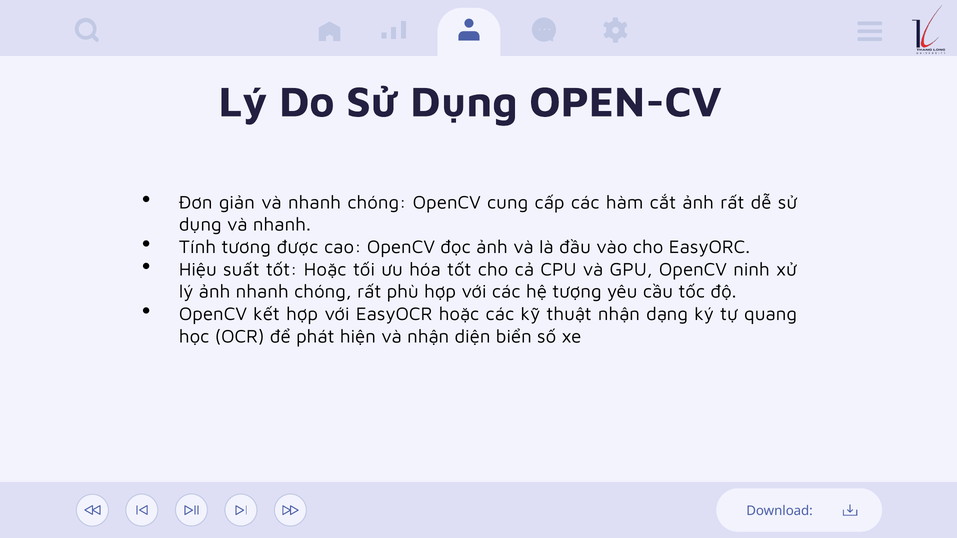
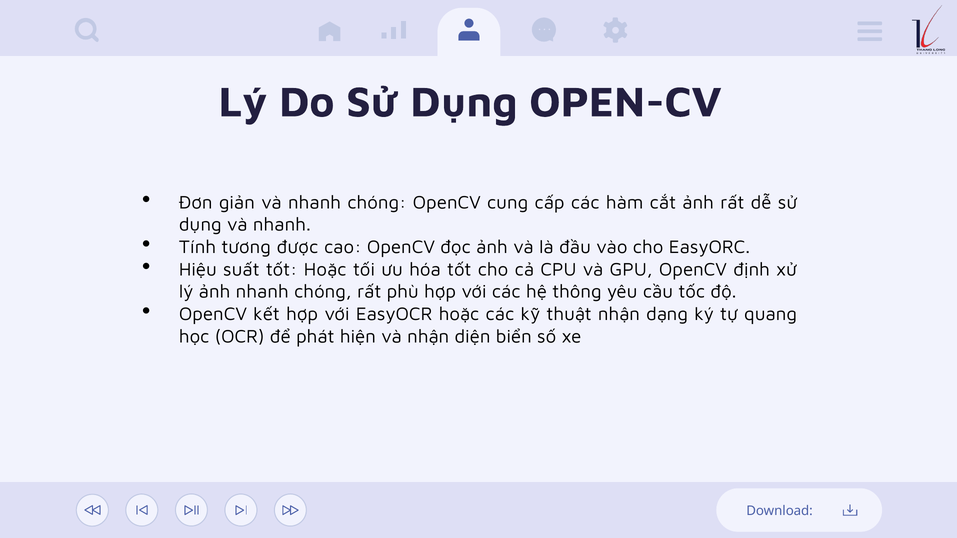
ninh: ninh -> định (752, 270)
tượng: tượng -> thông (577, 292)
